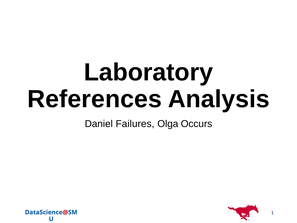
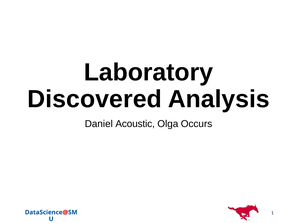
References: References -> Discovered (95, 99)
Failures: Failures -> Acoustic (135, 124)
